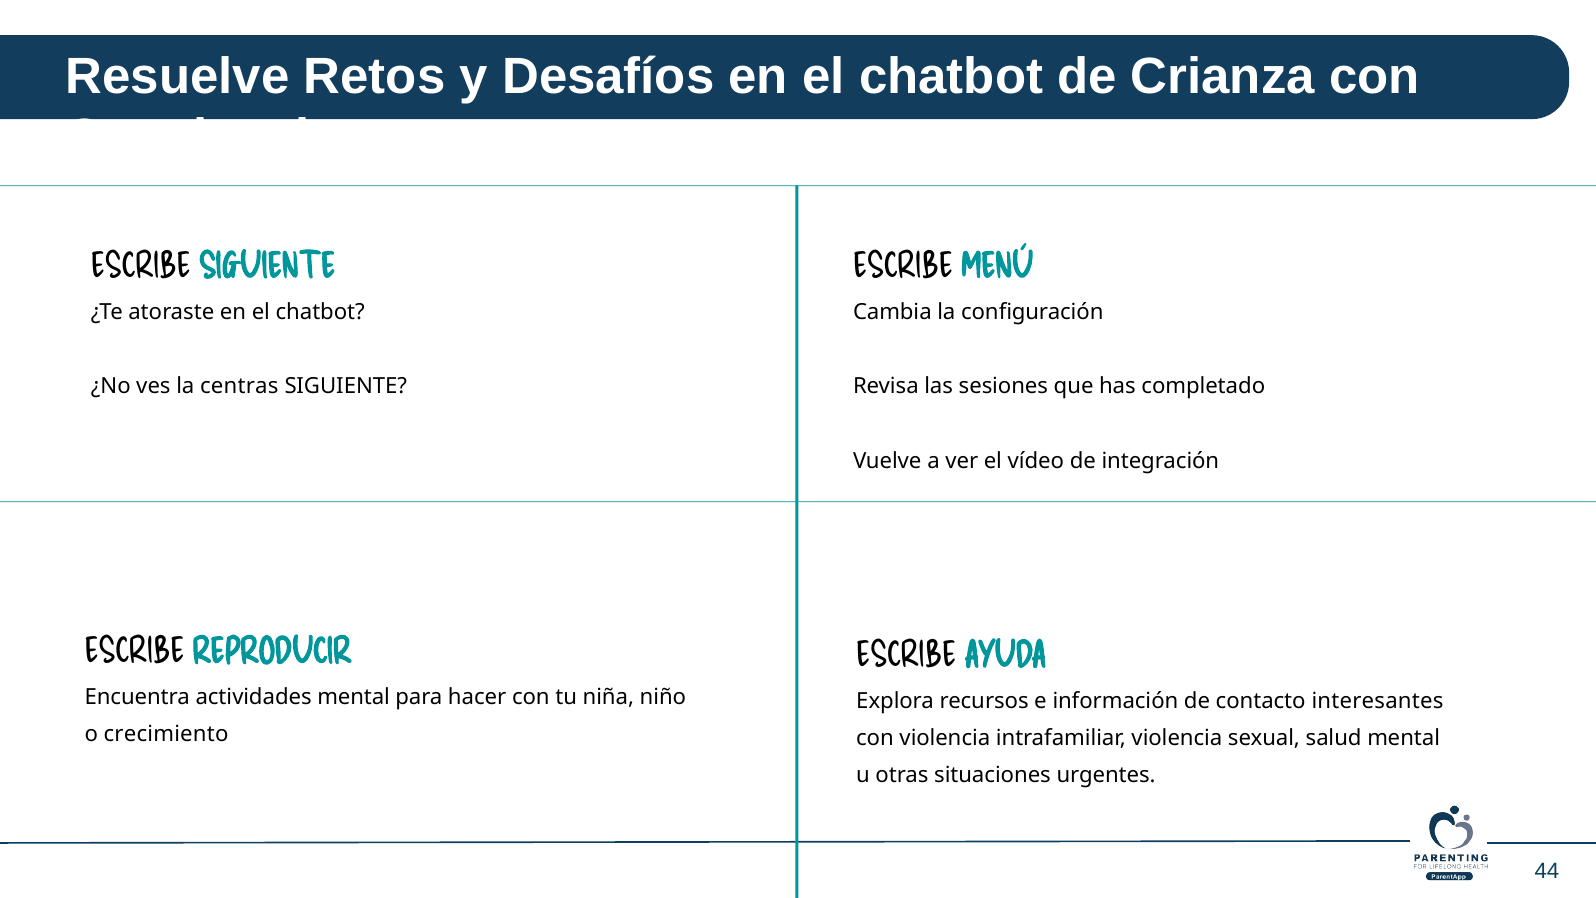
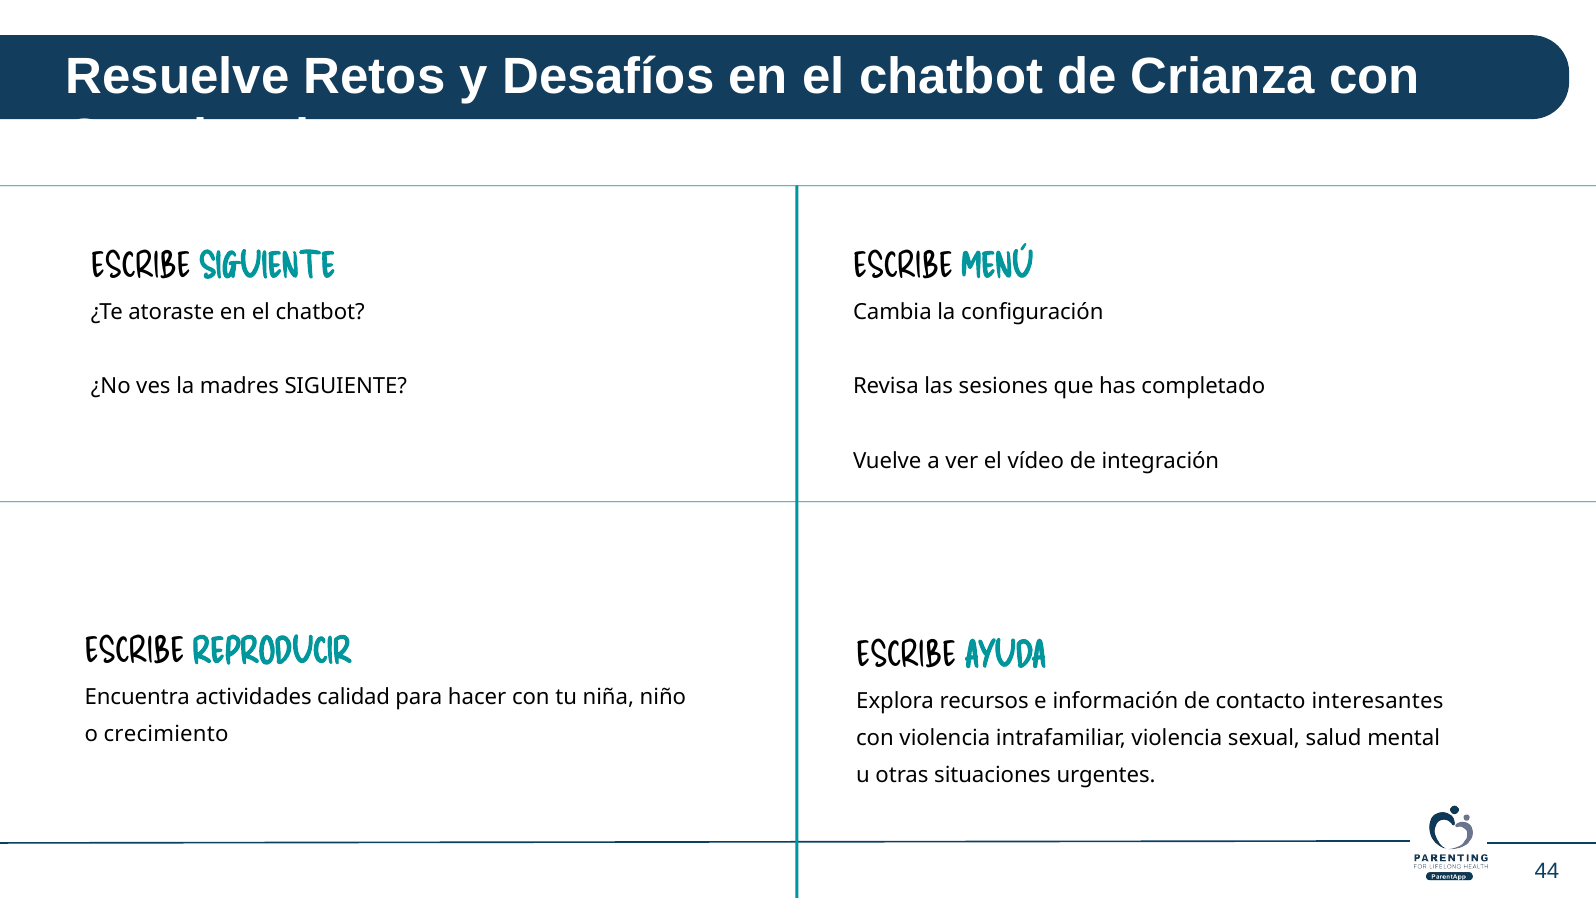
centras: centras -> madres (239, 386)
actividades mental: mental -> calidad (354, 697)
